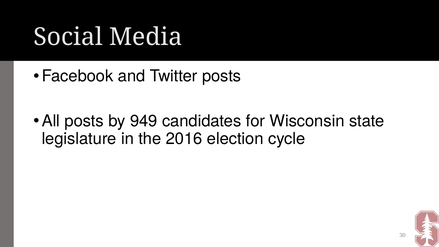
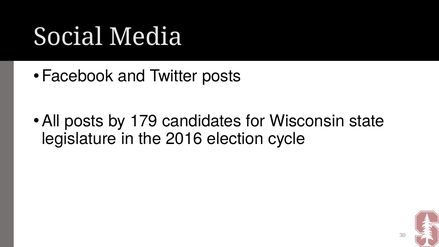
949: 949 -> 179 (144, 121)
